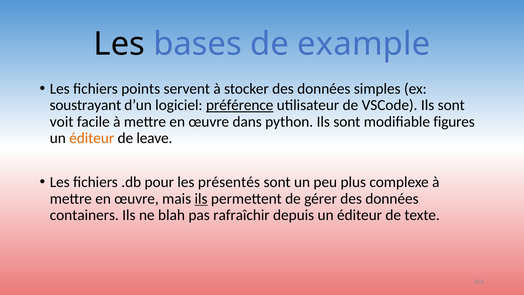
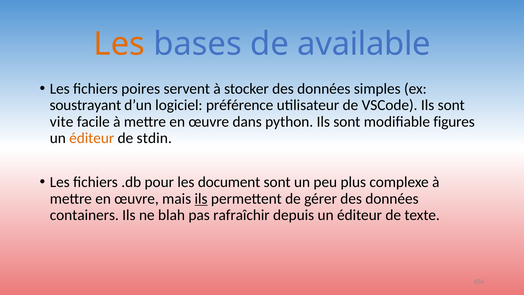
Les colour: black -> orange (119, 44)
example: example -> available (364, 44)
points: points -> poires (141, 89)
préférence underline: present -> none (240, 105)
voit: voit -> vite (62, 122)
leave: leave -> stdin (154, 138)
présentés: présentés -> document (229, 182)
